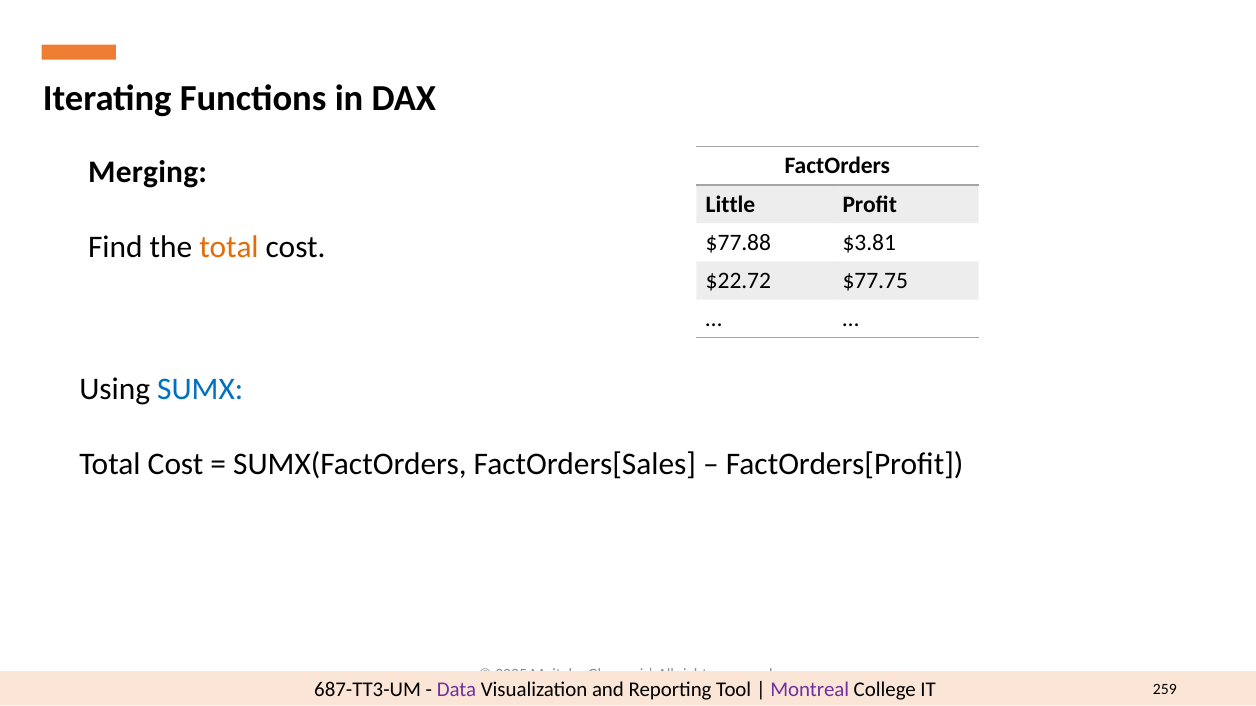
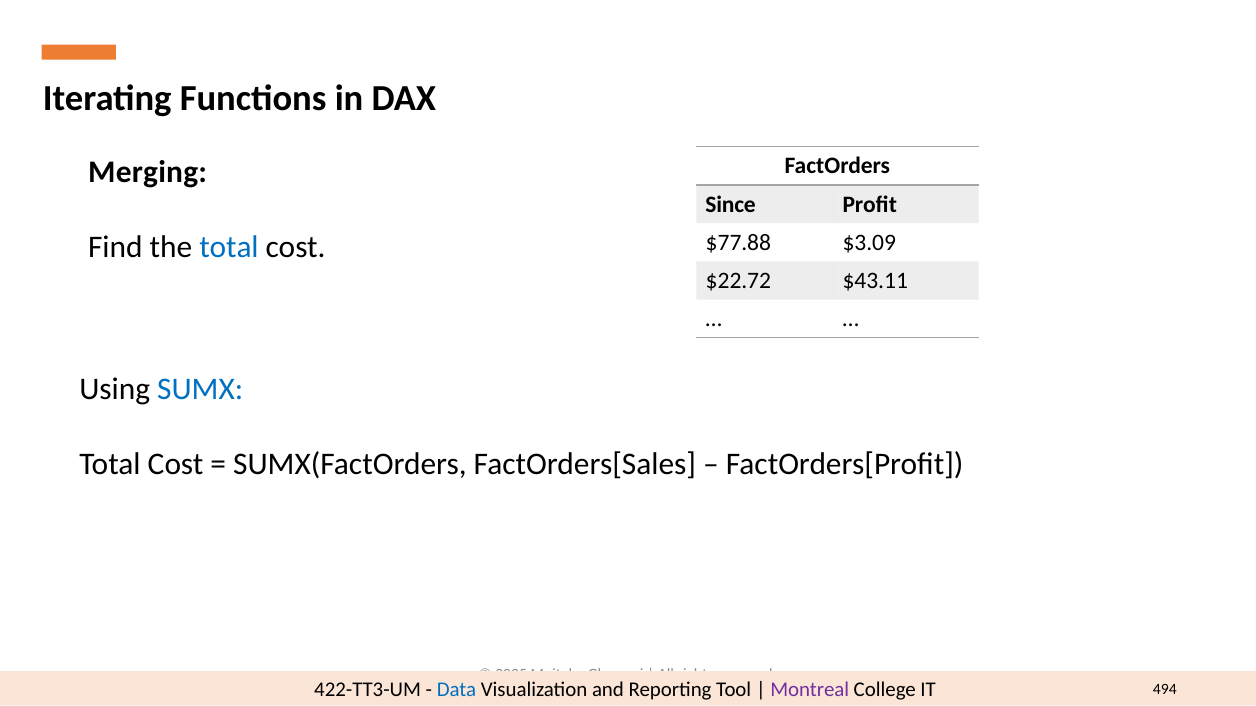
Little: Little -> Since (731, 205)
$3.81: $3.81 -> $3.09 (869, 243)
total colour: orange -> blue (229, 247)
$77.75: $77.75 -> $43.11 (875, 281)
687-TT3-UM: 687-TT3-UM -> 422-TT3-UM (368, 690)
Data colour: purple -> blue (457, 690)
259: 259 -> 494 (1165, 690)
